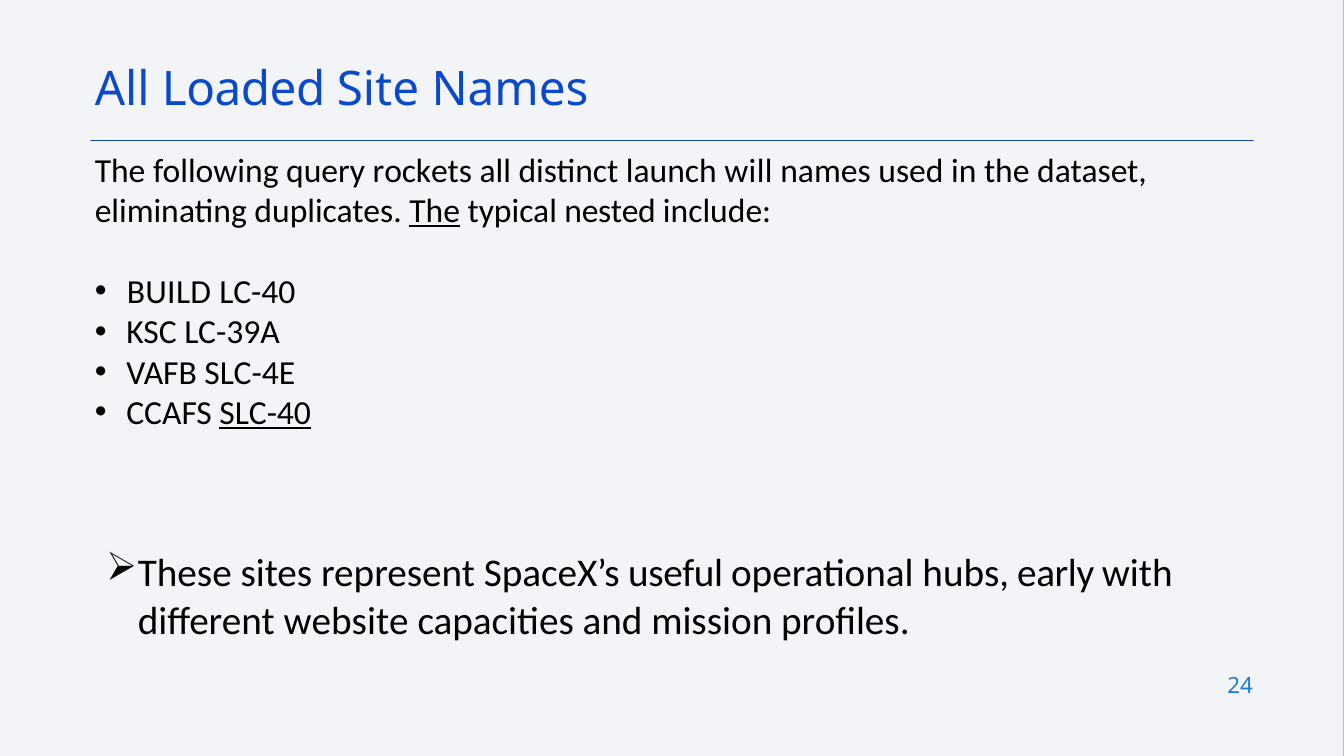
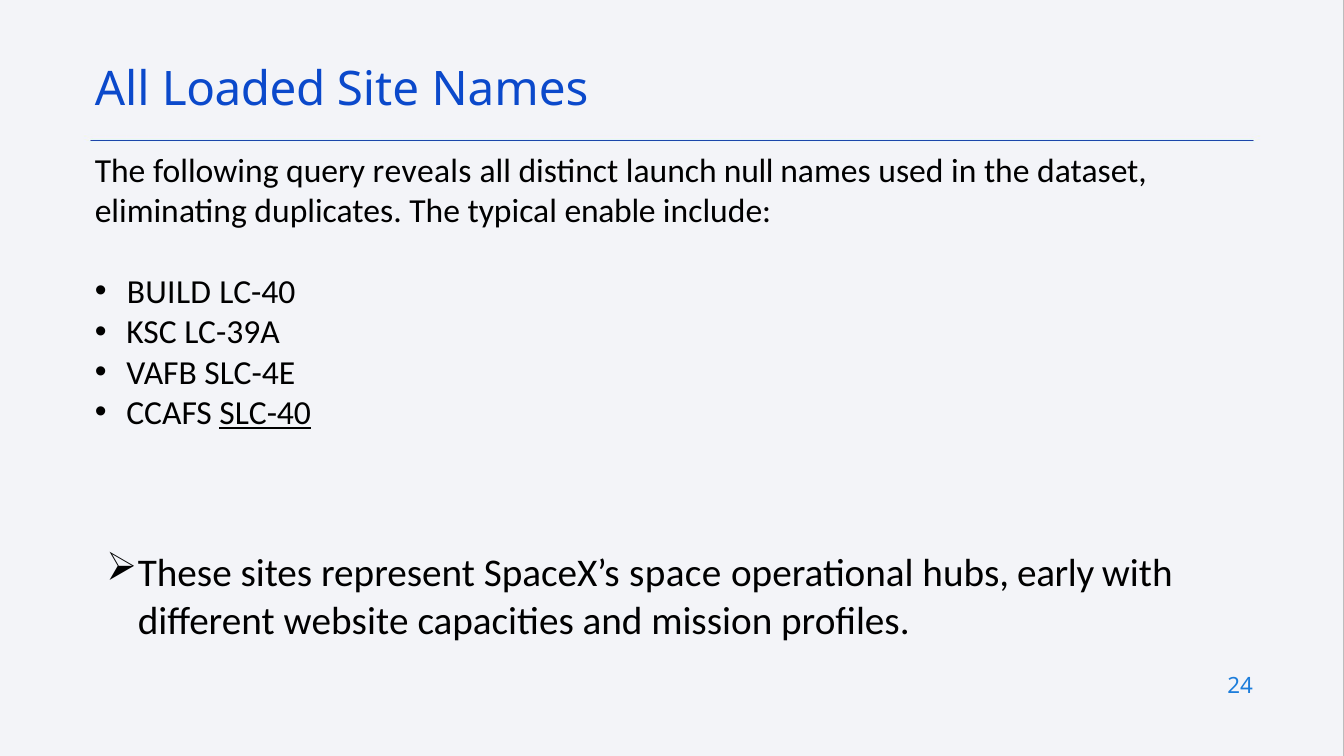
rockets: rockets -> reveals (422, 172)
will: will -> null (749, 172)
The underline: present -> none (435, 212)
nested: nested -> enable (610, 212)
useful: useful -> space (675, 574)
